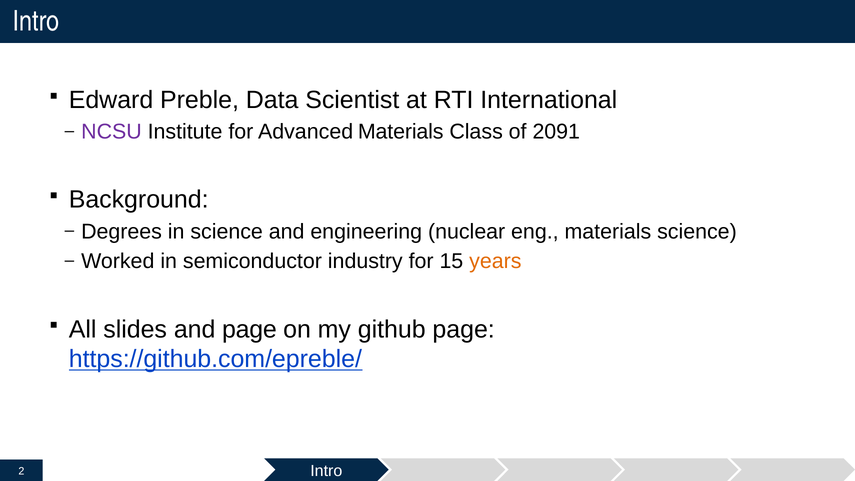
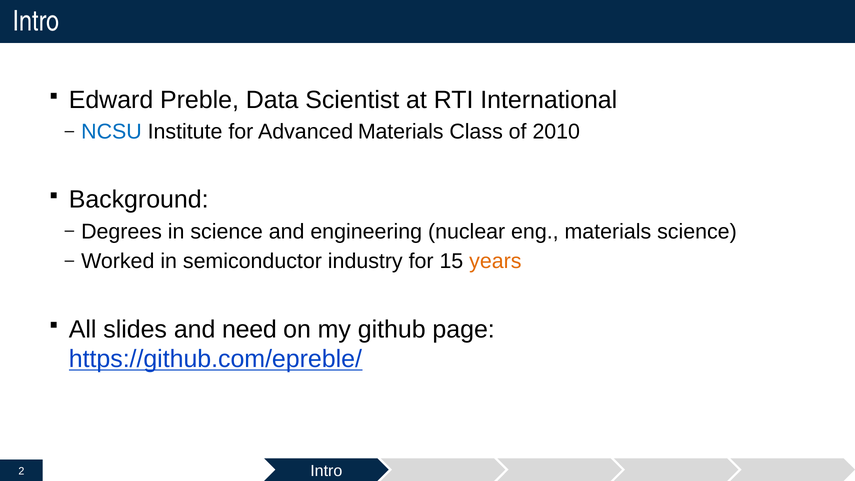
NCSU colour: purple -> blue (111, 132)
2091: 2091 -> 2010 (556, 132)
and page: page -> need (249, 329)
